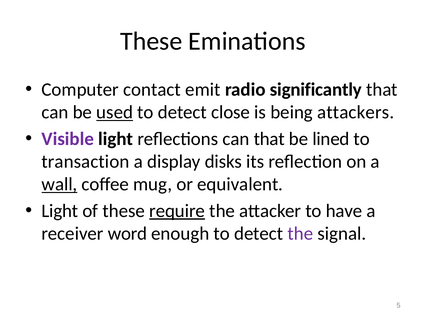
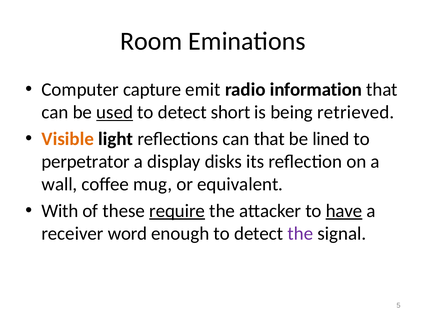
These: These -> Room (151, 41)
contact: contact -> capture (152, 89)
significantly: significantly -> information (316, 89)
close: close -> short (231, 112)
attackers: attackers -> retrieved (356, 112)
Visible colour: purple -> orange (68, 139)
transaction: transaction -> perpetrator (86, 161)
wall underline: present -> none (59, 184)
Light: Light -> With (60, 211)
have underline: none -> present (344, 211)
